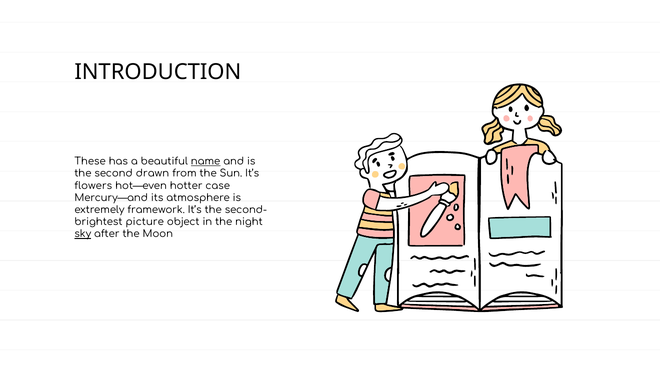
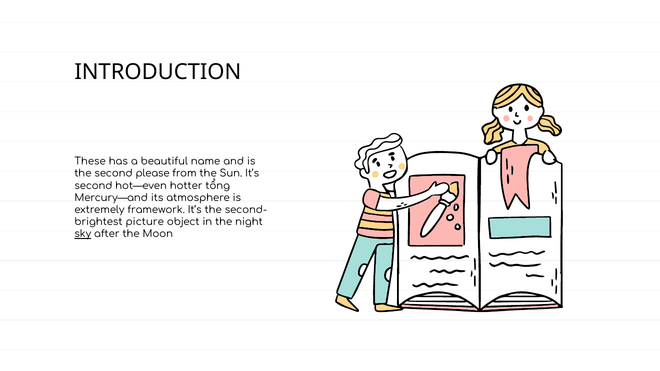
name underline: present -> none (206, 162)
drawn: drawn -> please (153, 174)
flowers: flowers -> second (93, 186)
case: case -> tổng (218, 186)
